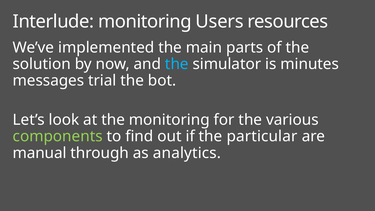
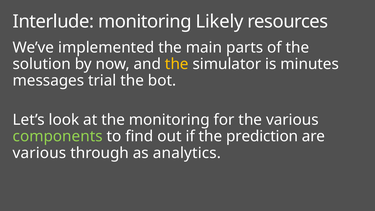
Users: Users -> Likely (220, 21)
the colour: light blue -> yellow (177, 64)
particular: particular -> prediction (262, 136)
manual: manual -> various (39, 153)
